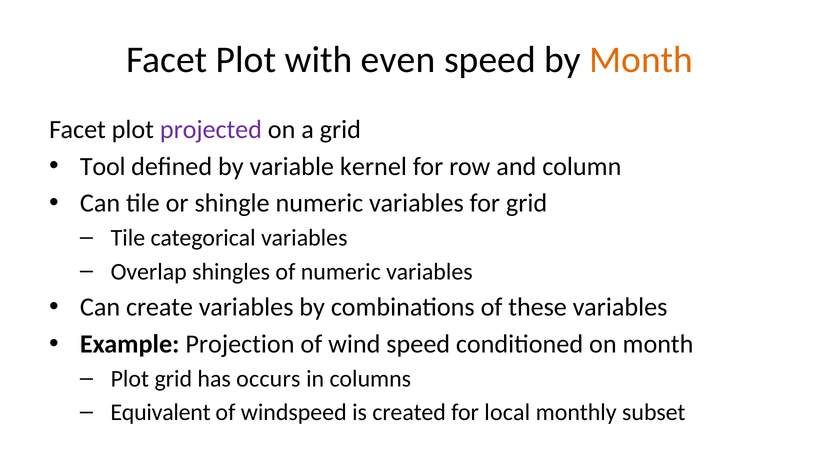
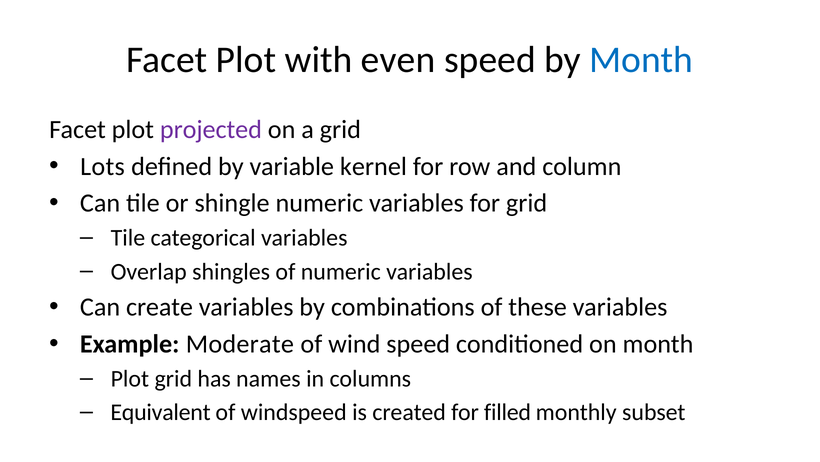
Month colour: orange -> blue (641, 59)
Tool: Tool -> Lots (103, 166)
Projection: Projection -> Moderate (240, 344)
occurs: occurs -> names (268, 378)
local: local -> filled (507, 412)
